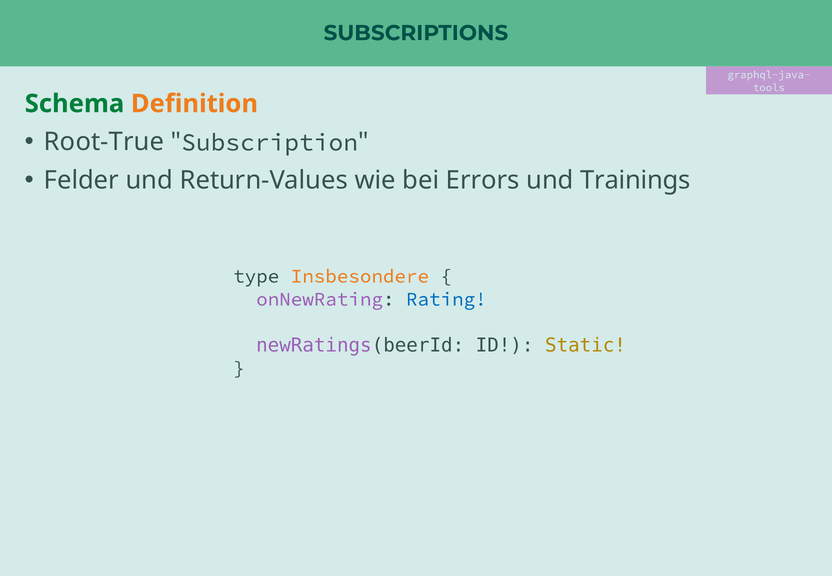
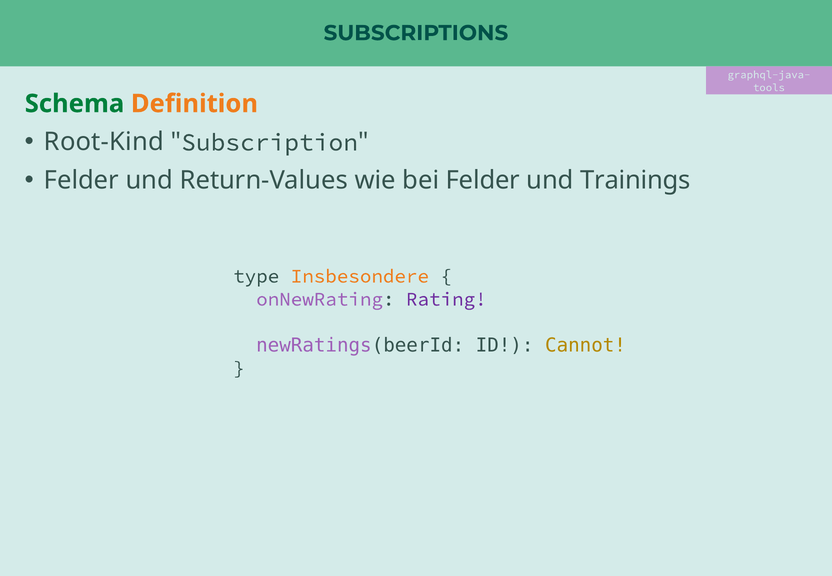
Root-True: Root-True -> Root-Kind (104, 142)
bei Errors: Errors -> Felder (483, 180)
Rating colour: blue -> purple (446, 299)
Static: Static -> Cannot (586, 345)
